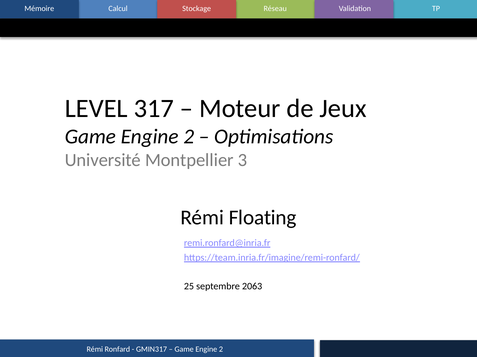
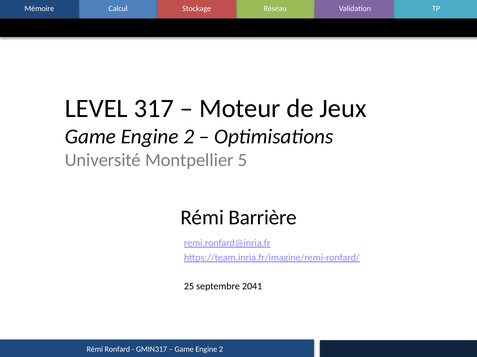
3: 3 -> 5 (243, 161)
Floating: Floating -> Barrière (263, 218)
2063: 2063 -> 2041 (252, 287)
